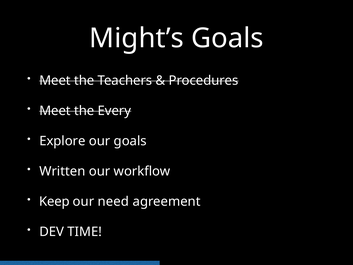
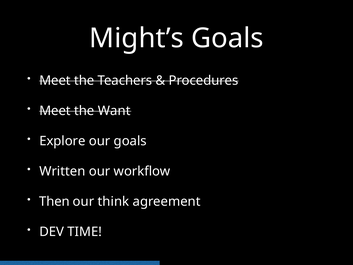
Every: Every -> Want (114, 111)
Keep: Keep -> Then (54, 201)
need: need -> think (113, 201)
